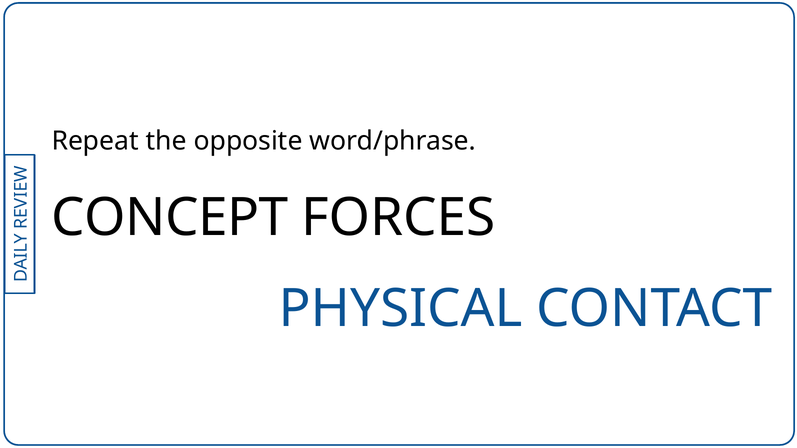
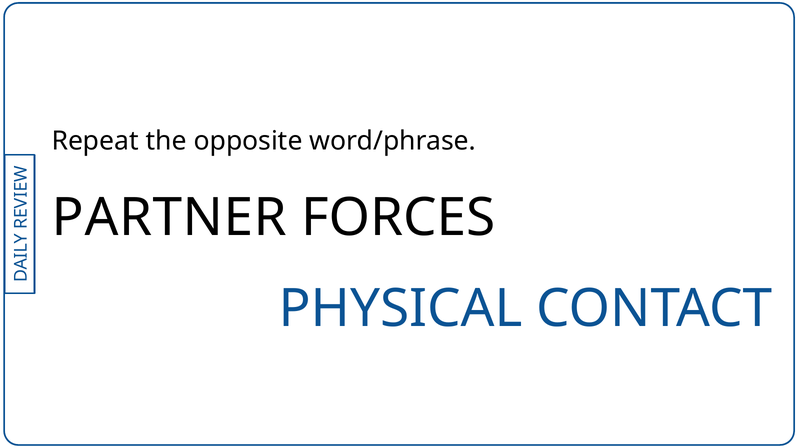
CONCEPT: CONCEPT -> PARTNER (169, 218)
